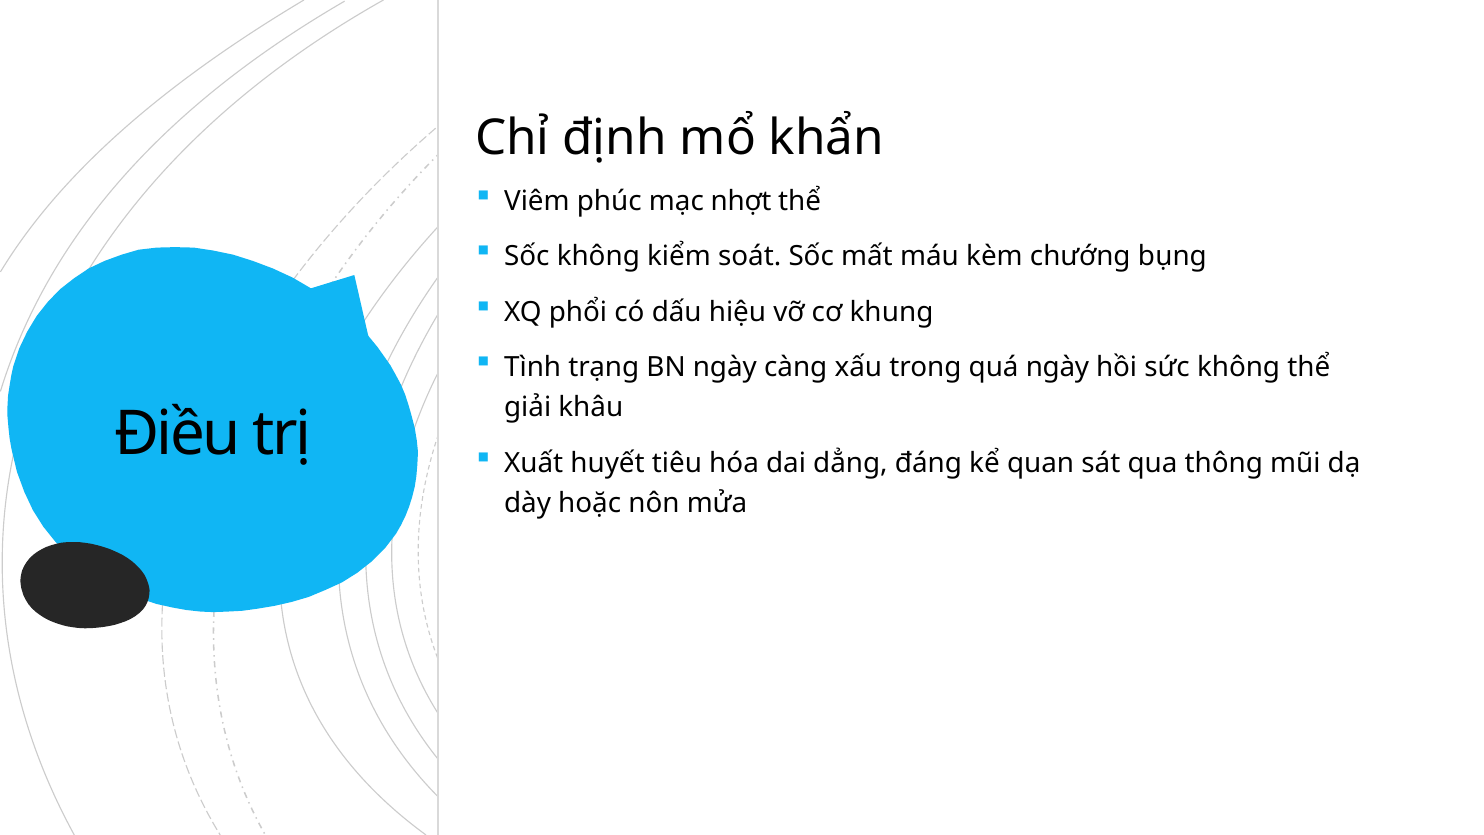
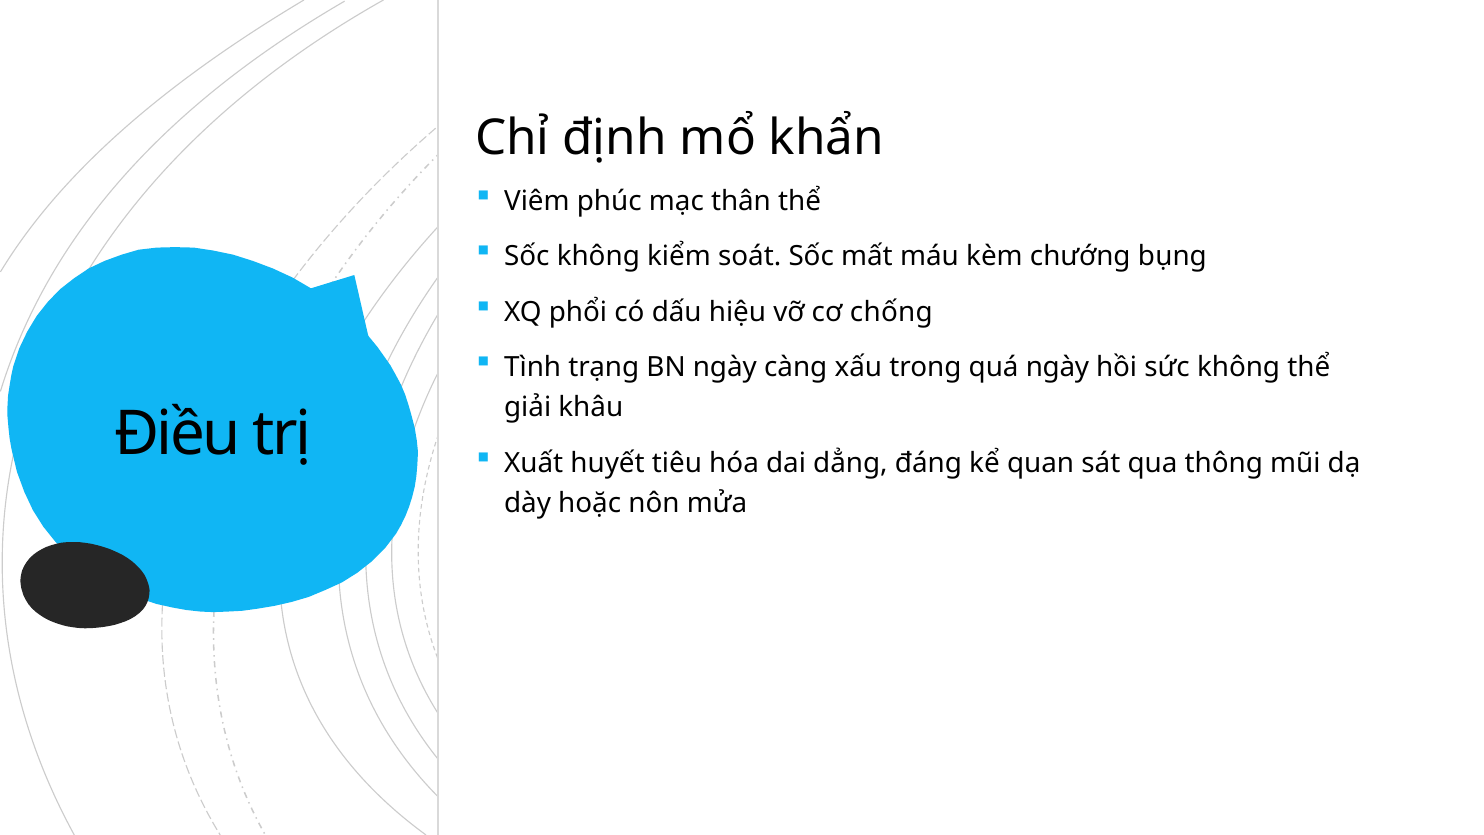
nhợt: nhợt -> thân (741, 201)
khung: khung -> chống (891, 312)
